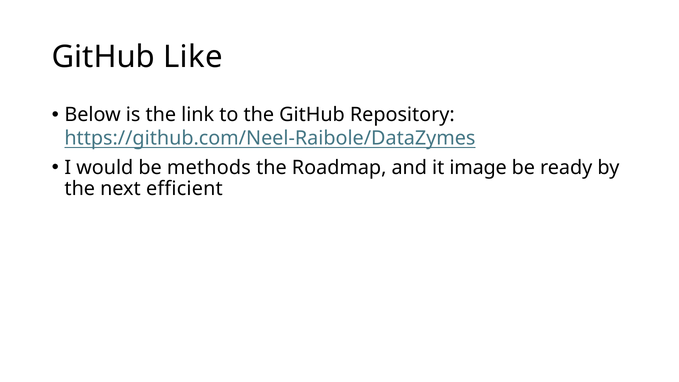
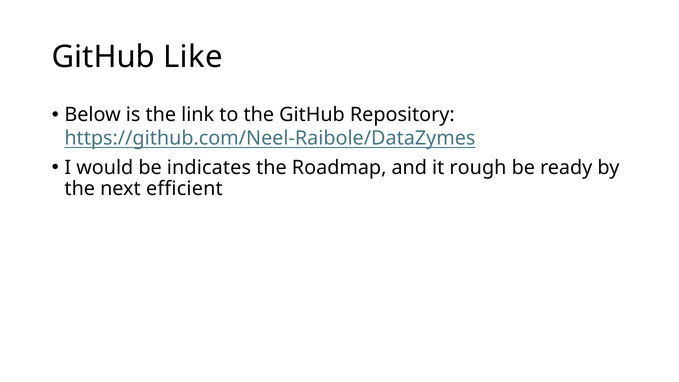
methods: methods -> indicates (209, 167)
image: image -> rough (478, 167)
